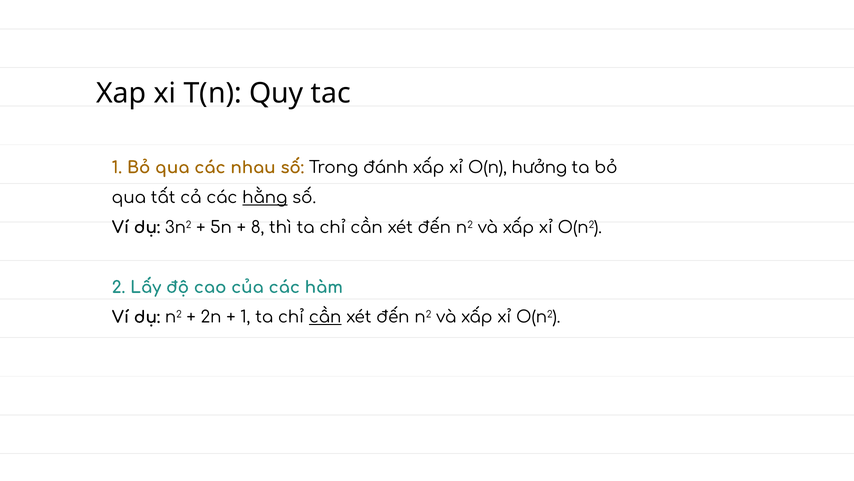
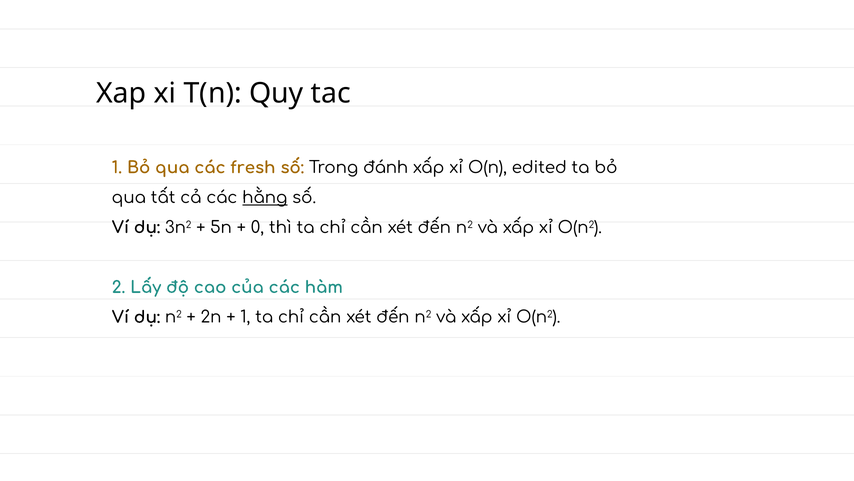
nhau: nhau -> fresh (253, 168)
hưởng: hưởng -> edited (539, 168)
8: 8 -> 0 (257, 227)
cần underline: present -> none (325, 317)
